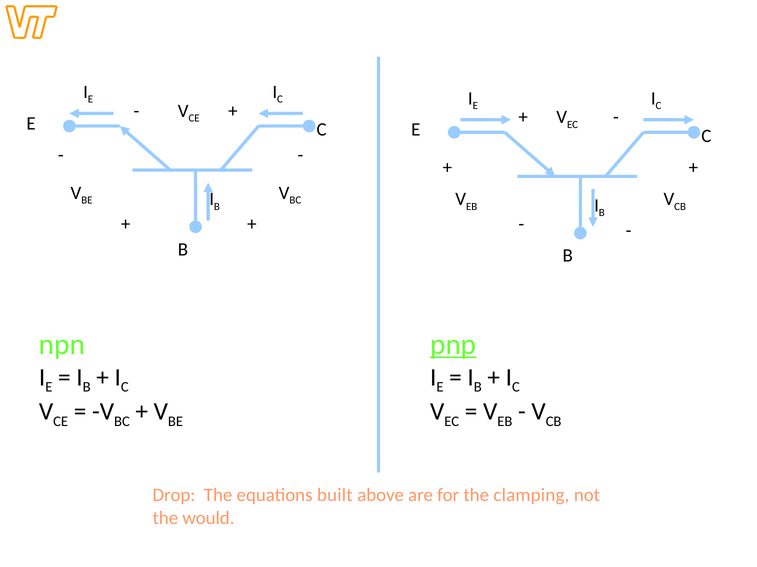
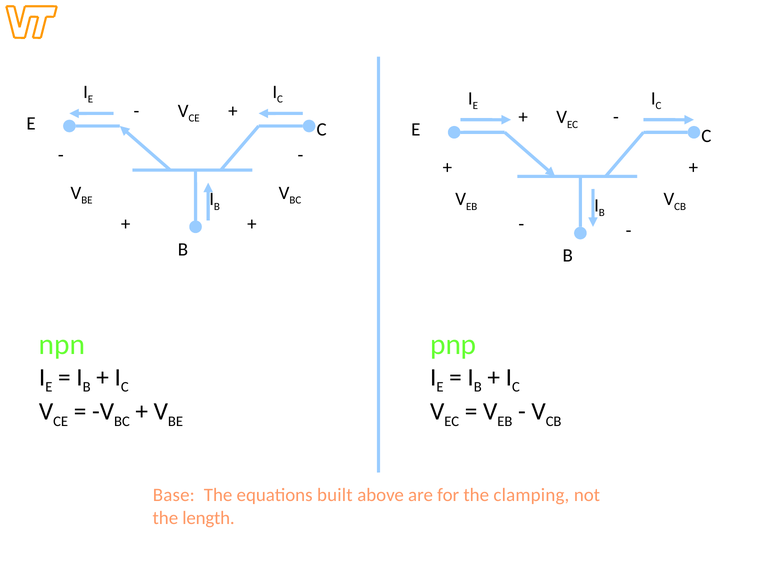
pnp underline: present -> none (453, 345)
Drop: Drop -> Base (174, 496)
would: would -> length (209, 519)
